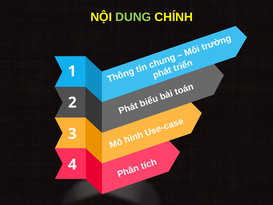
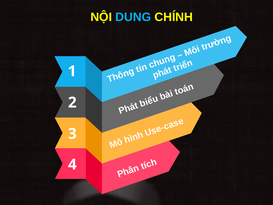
DUNG colour: light green -> light blue (133, 17)
